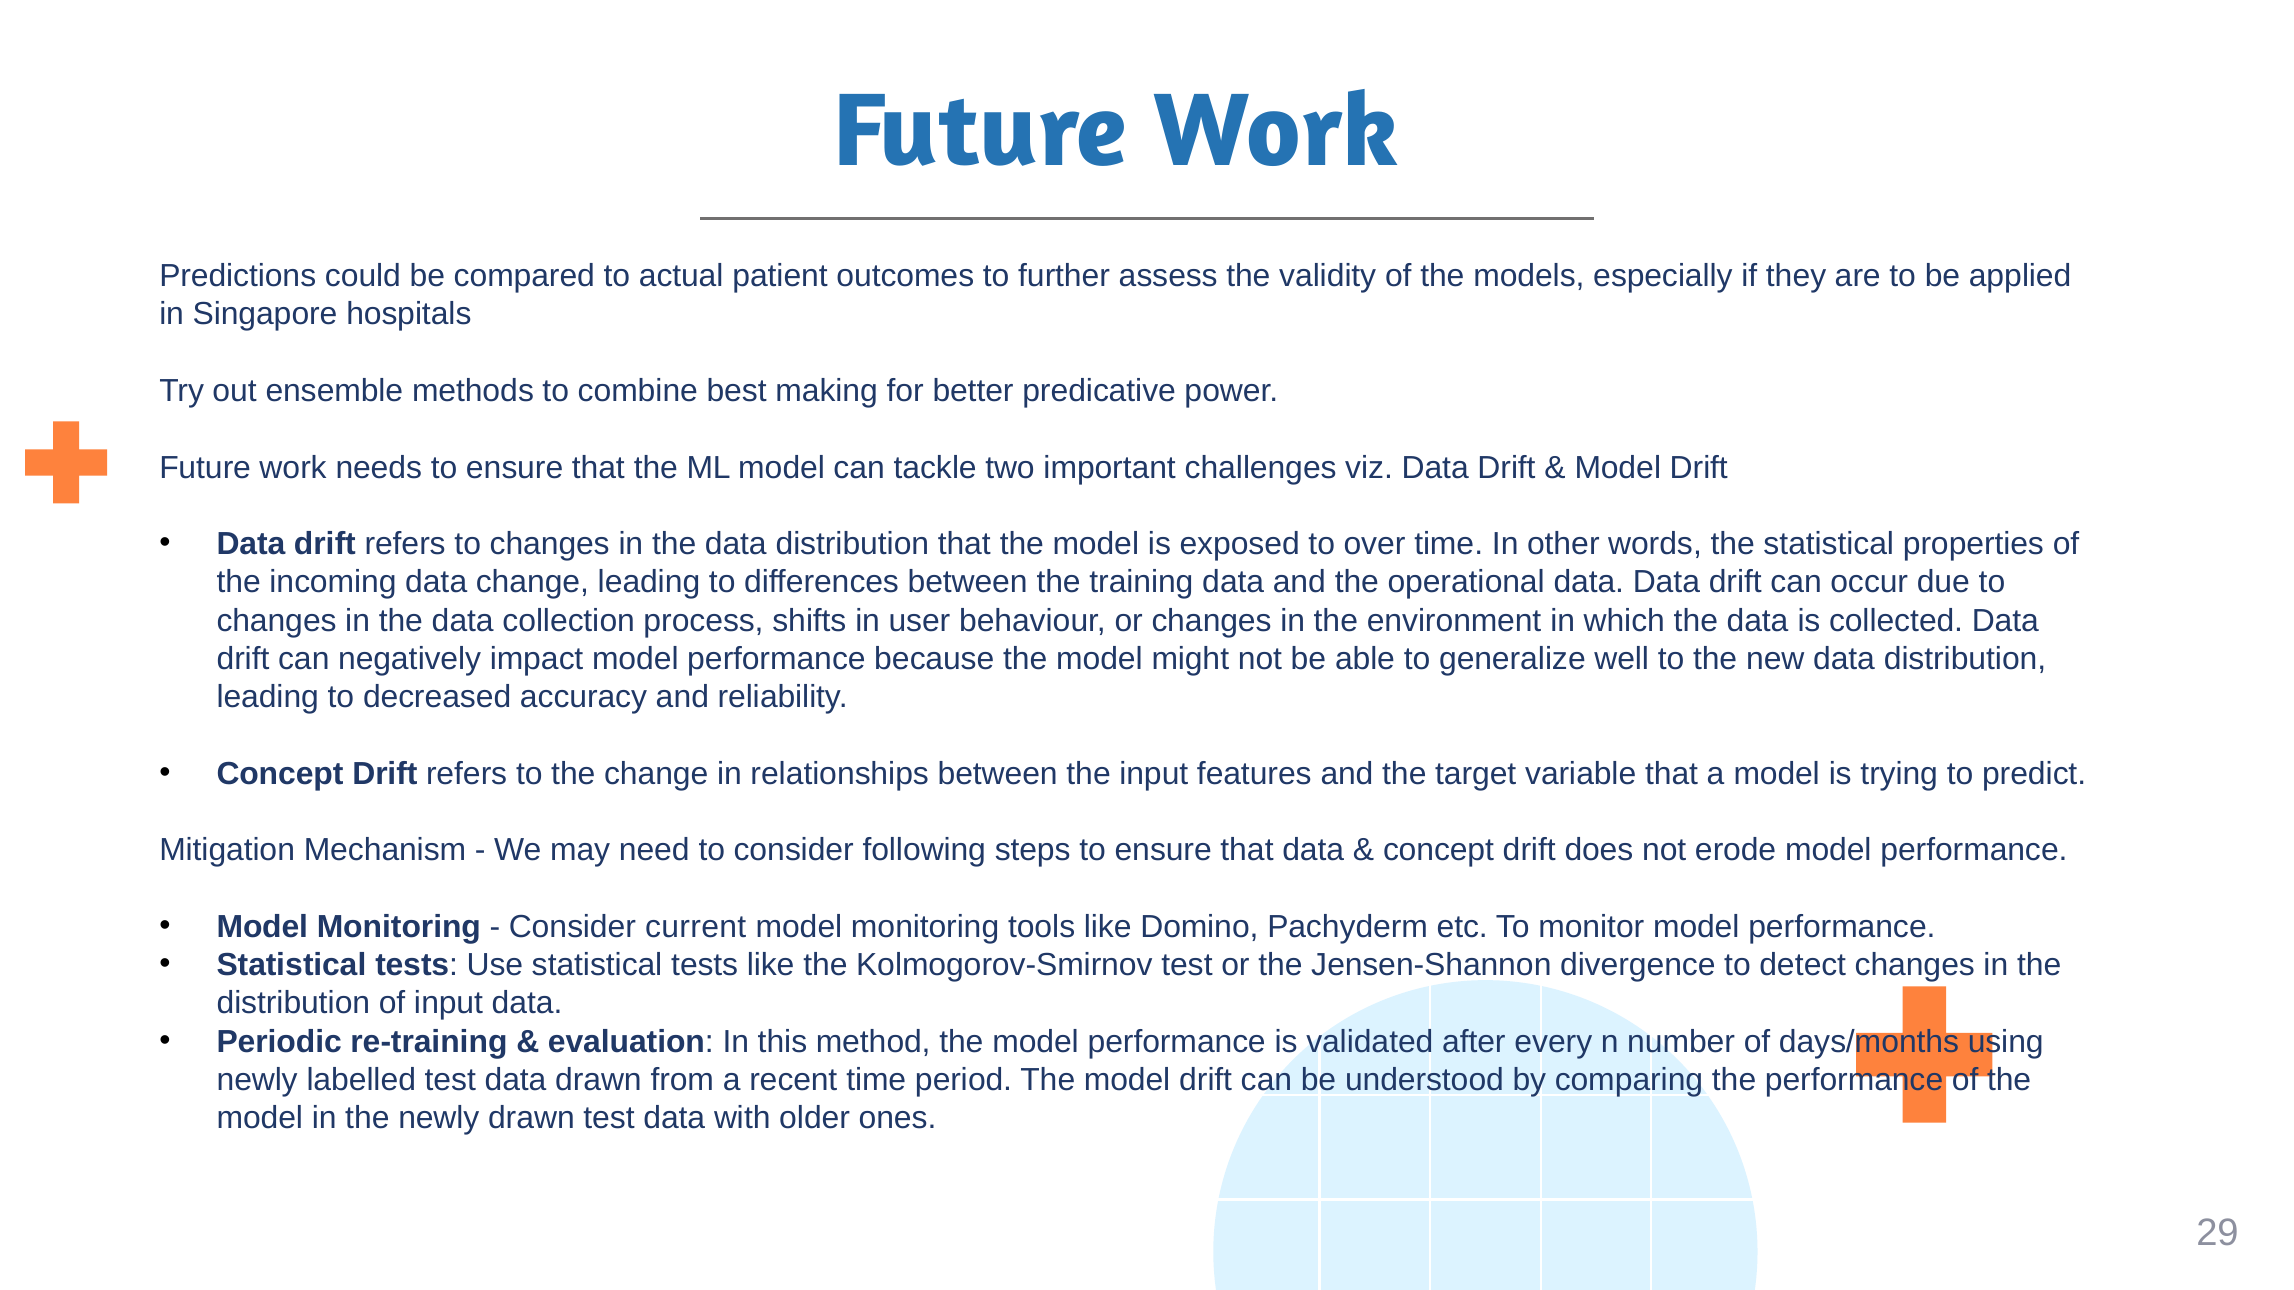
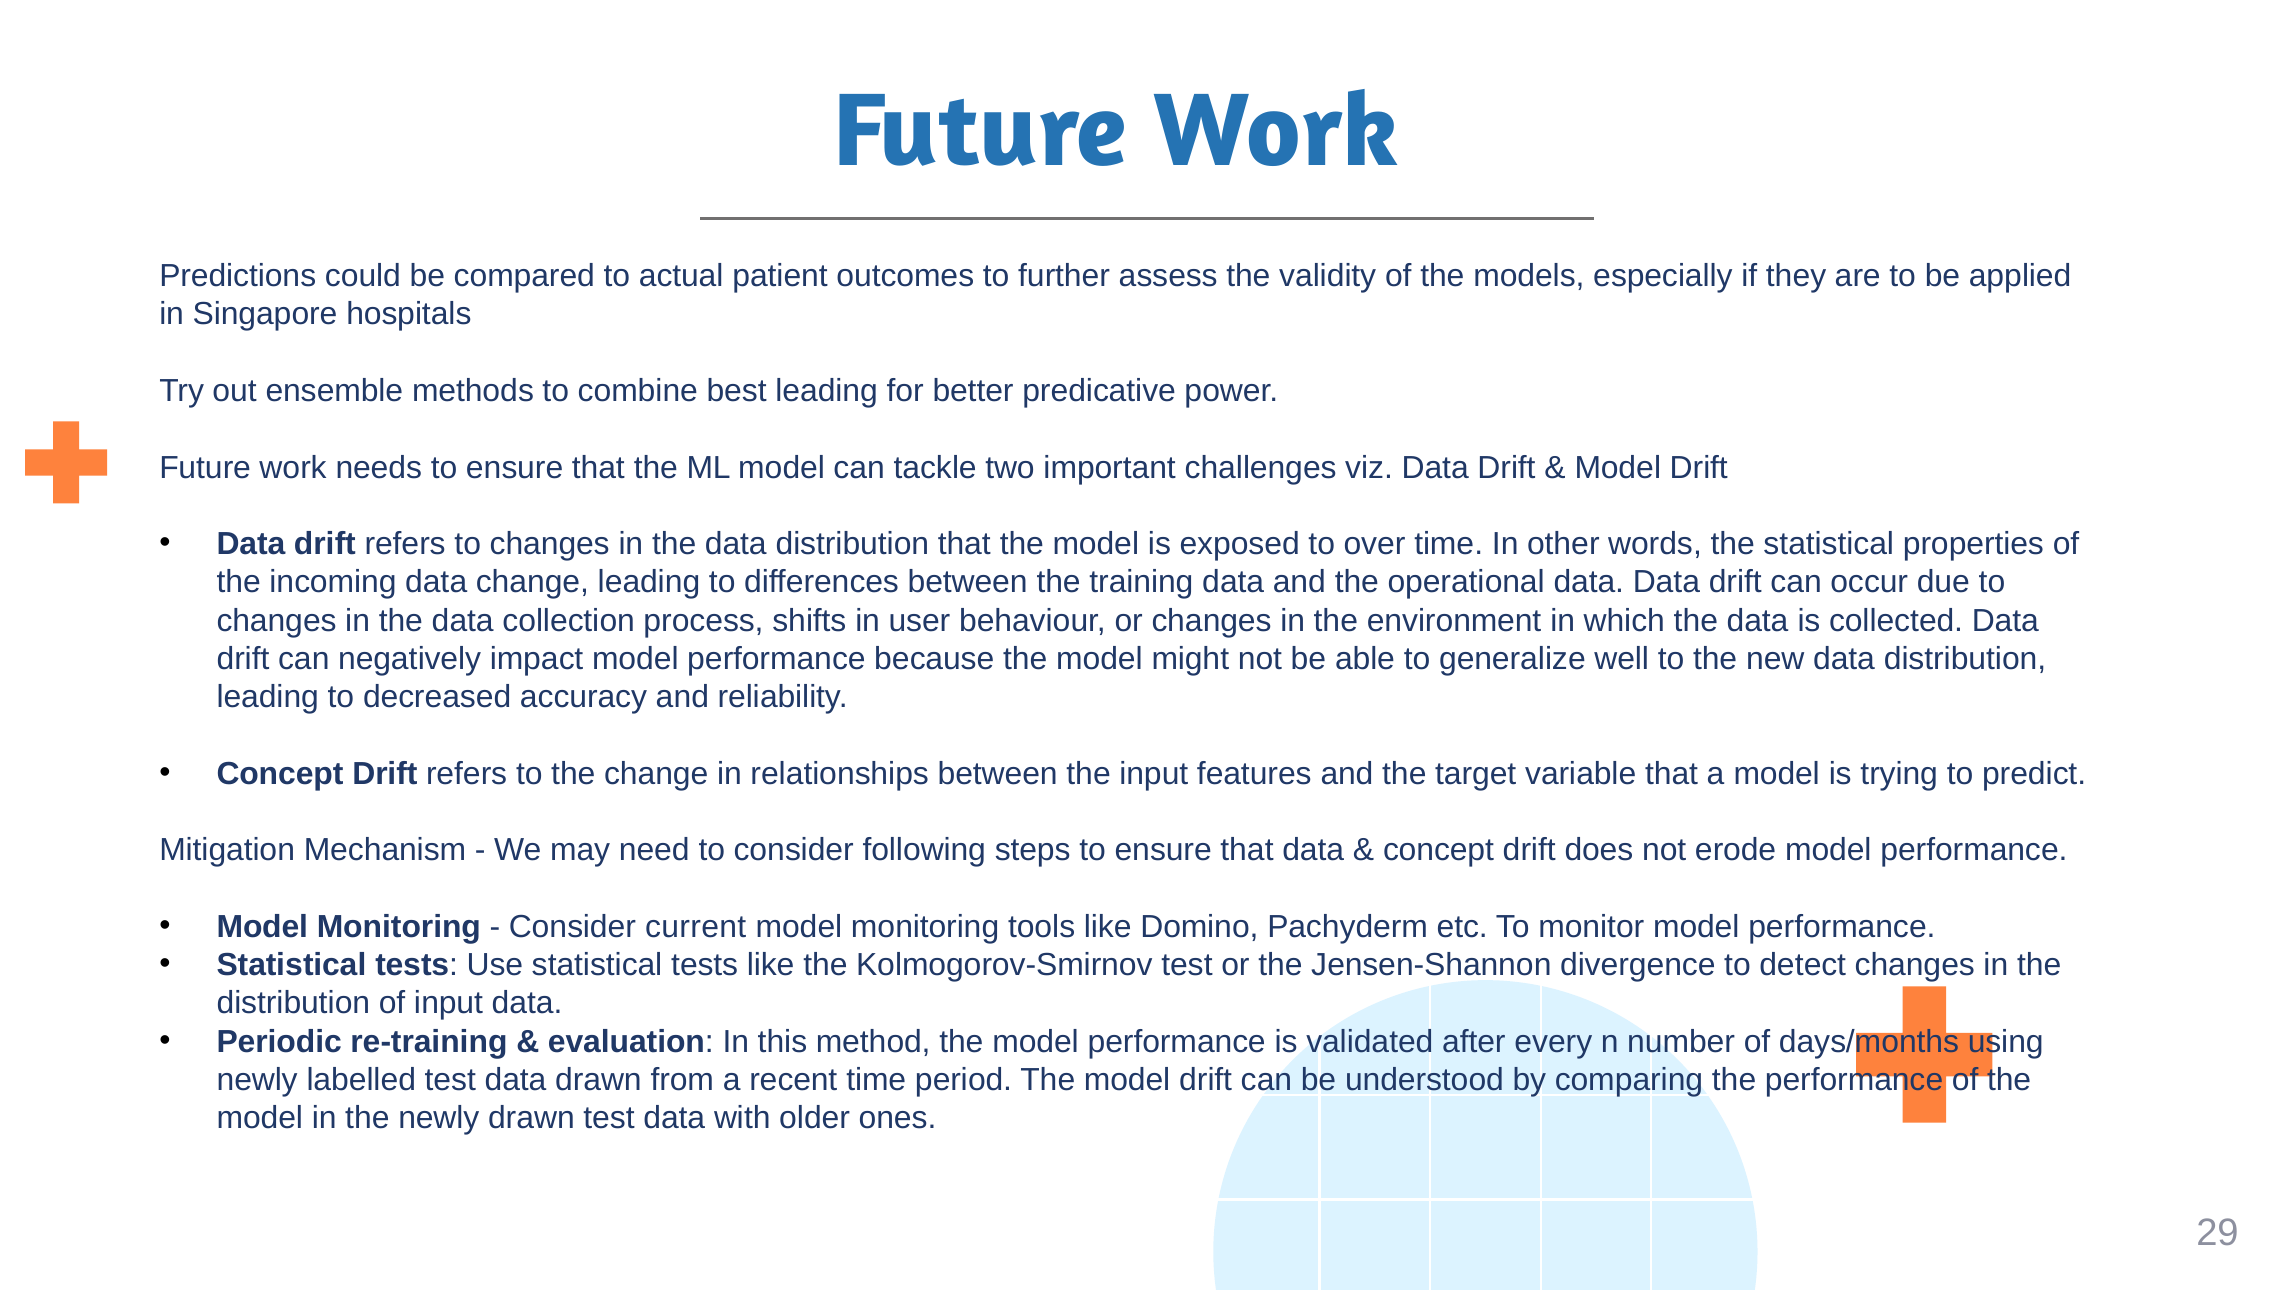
best making: making -> leading (827, 391)
